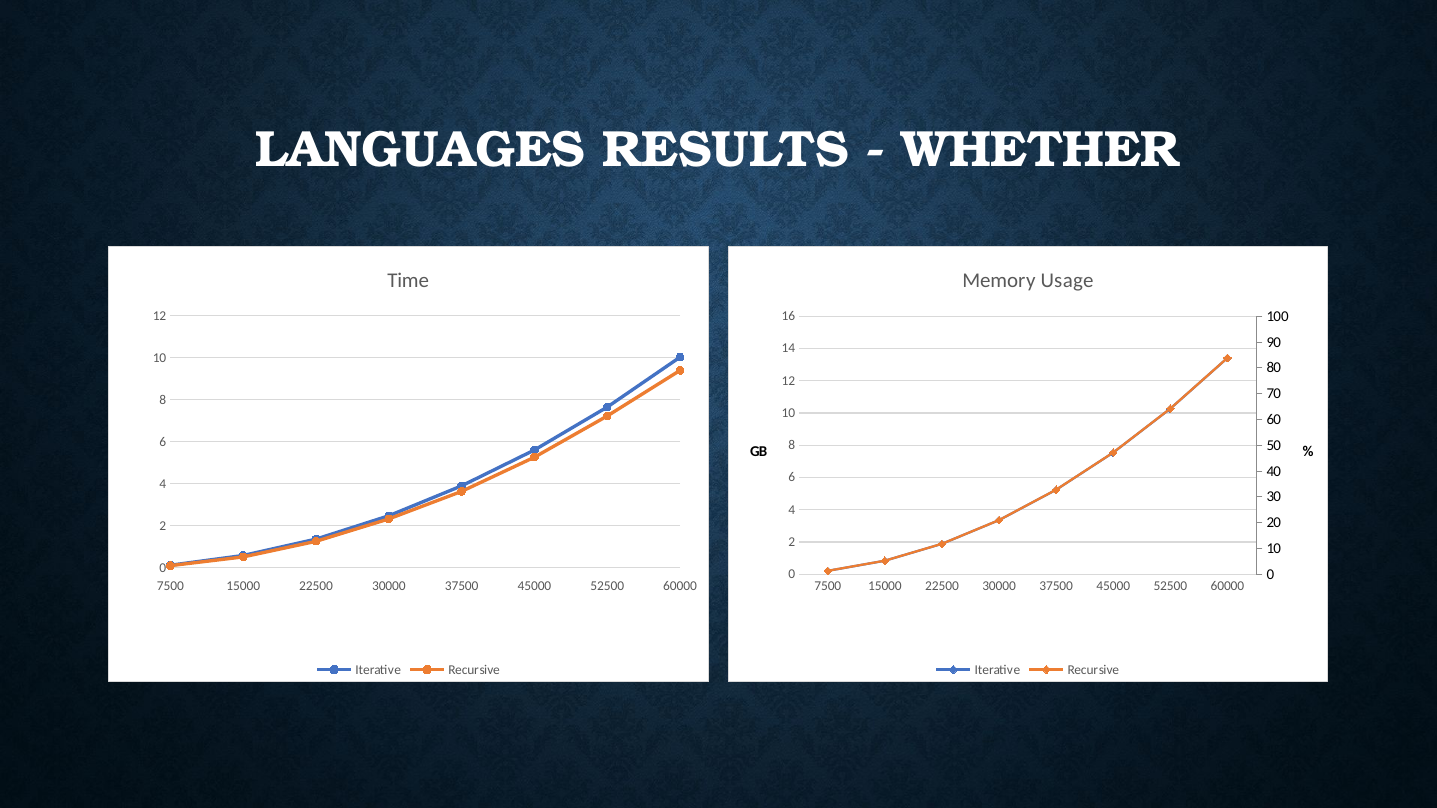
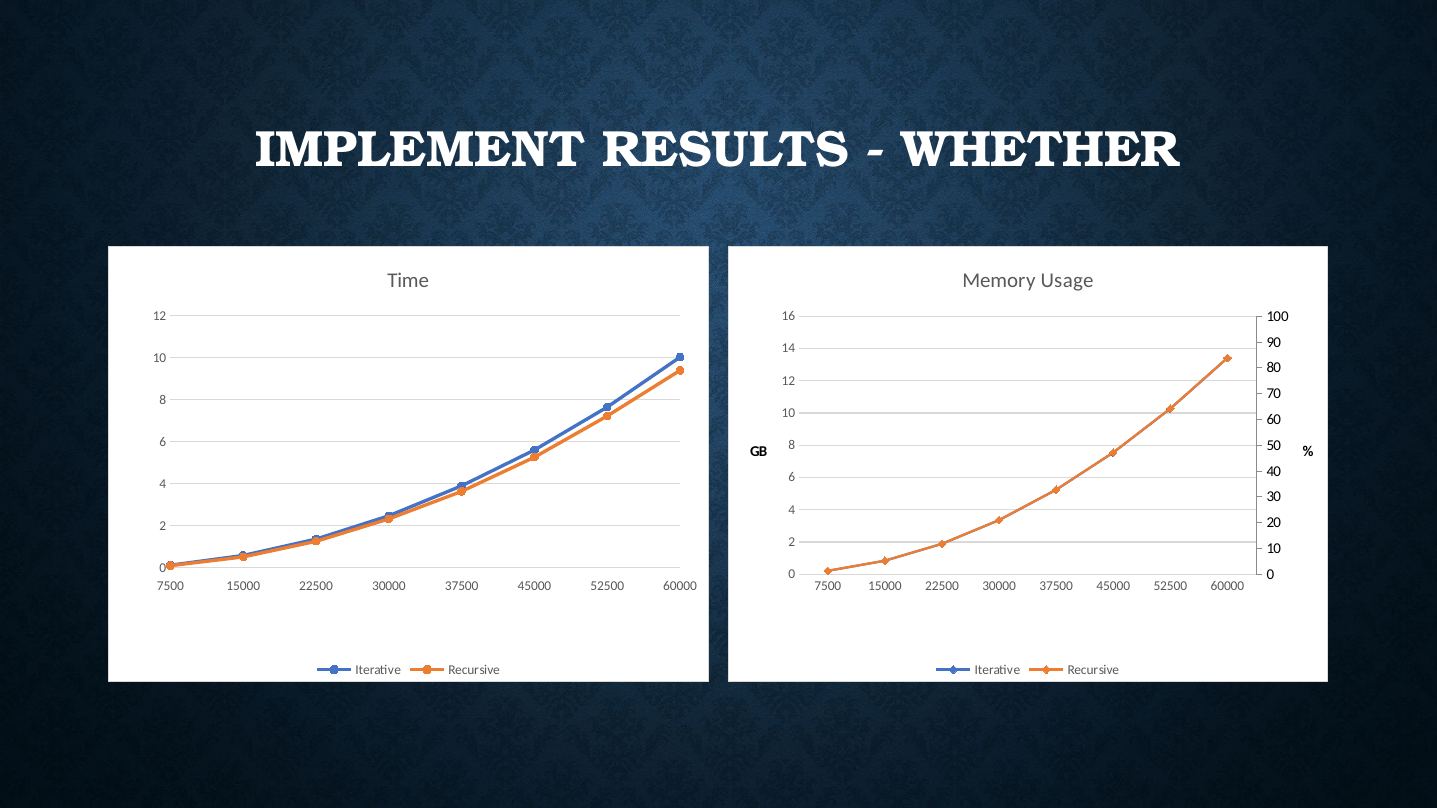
LANGUAGES: LANGUAGES -> IMPLEMENT (420, 150)
